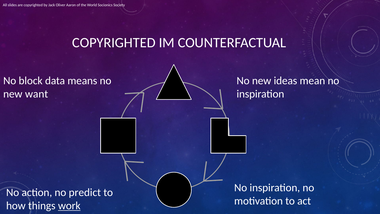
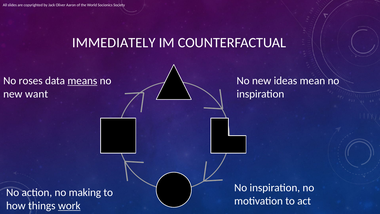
COPYRIGHTED: COPYRIGHTED -> IMMEDIATELY (114, 43)
block: block -> roses (31, 81)
means underline: none -> present (82, 81)
predict: predict -> making (85, 192)
